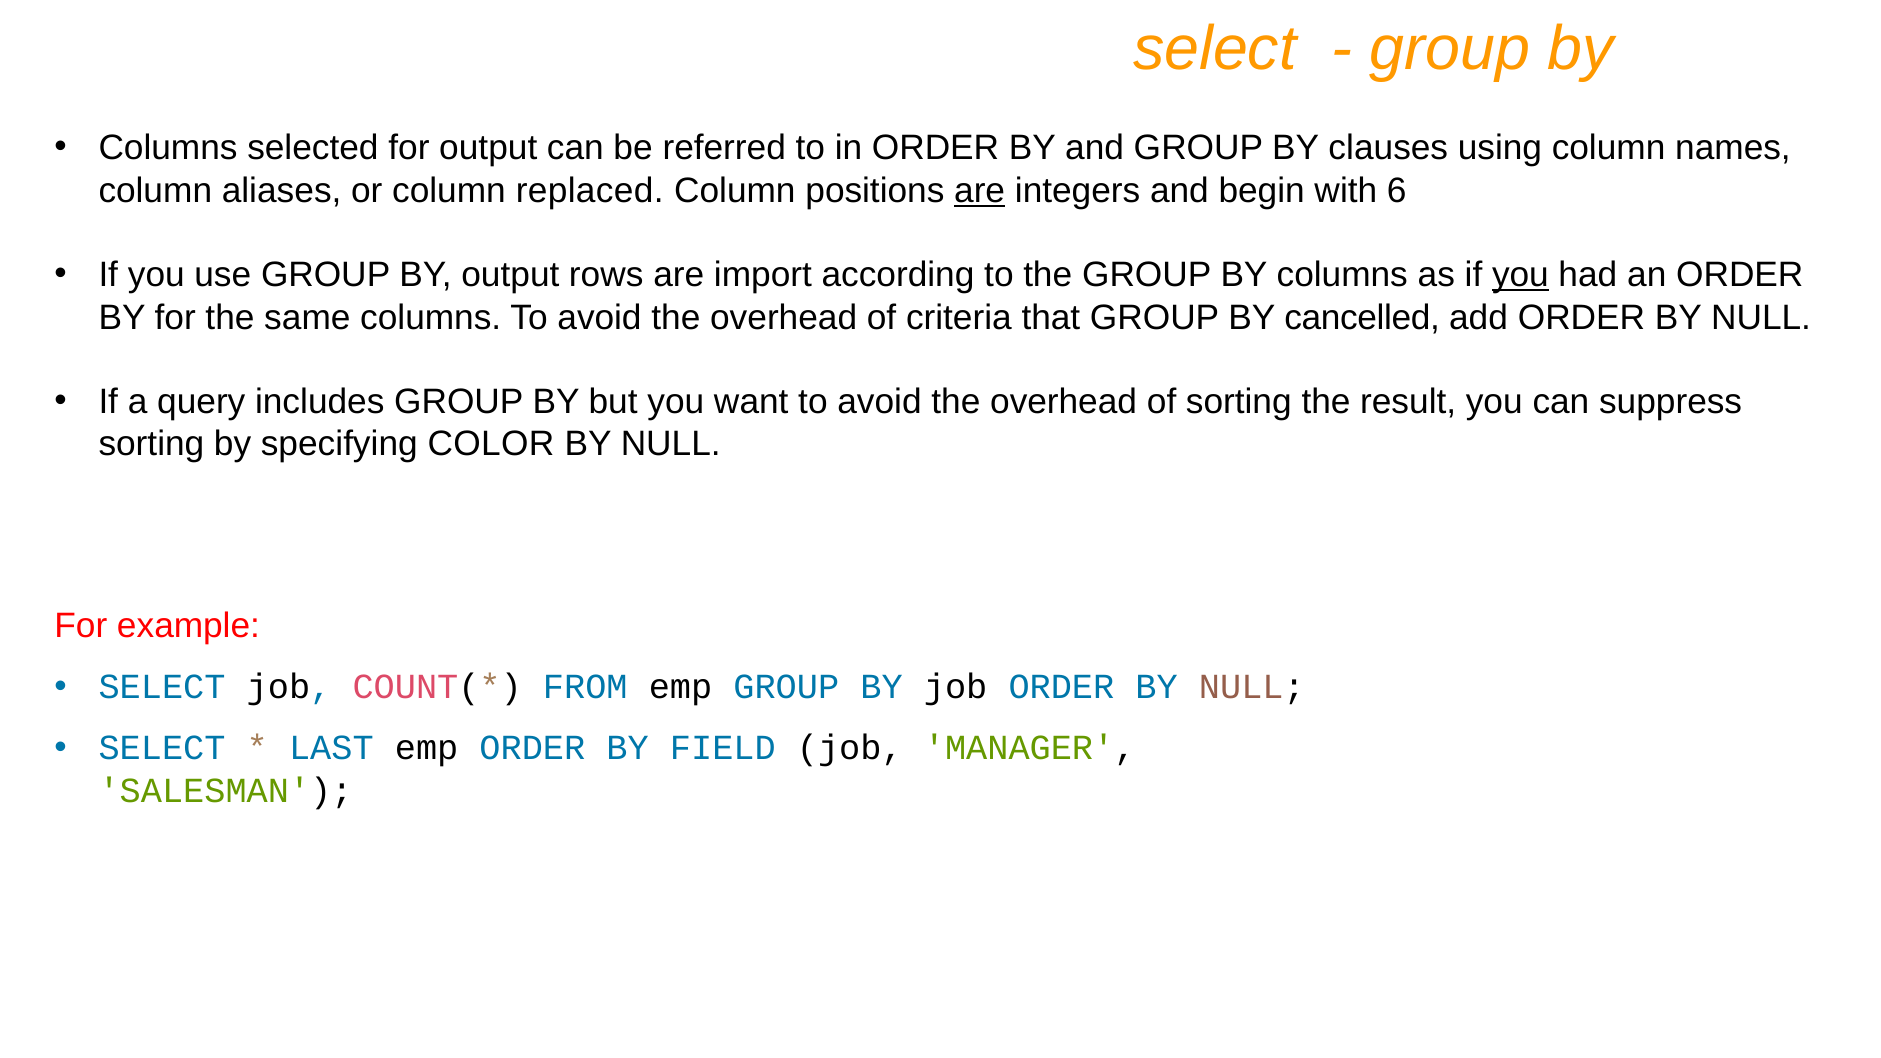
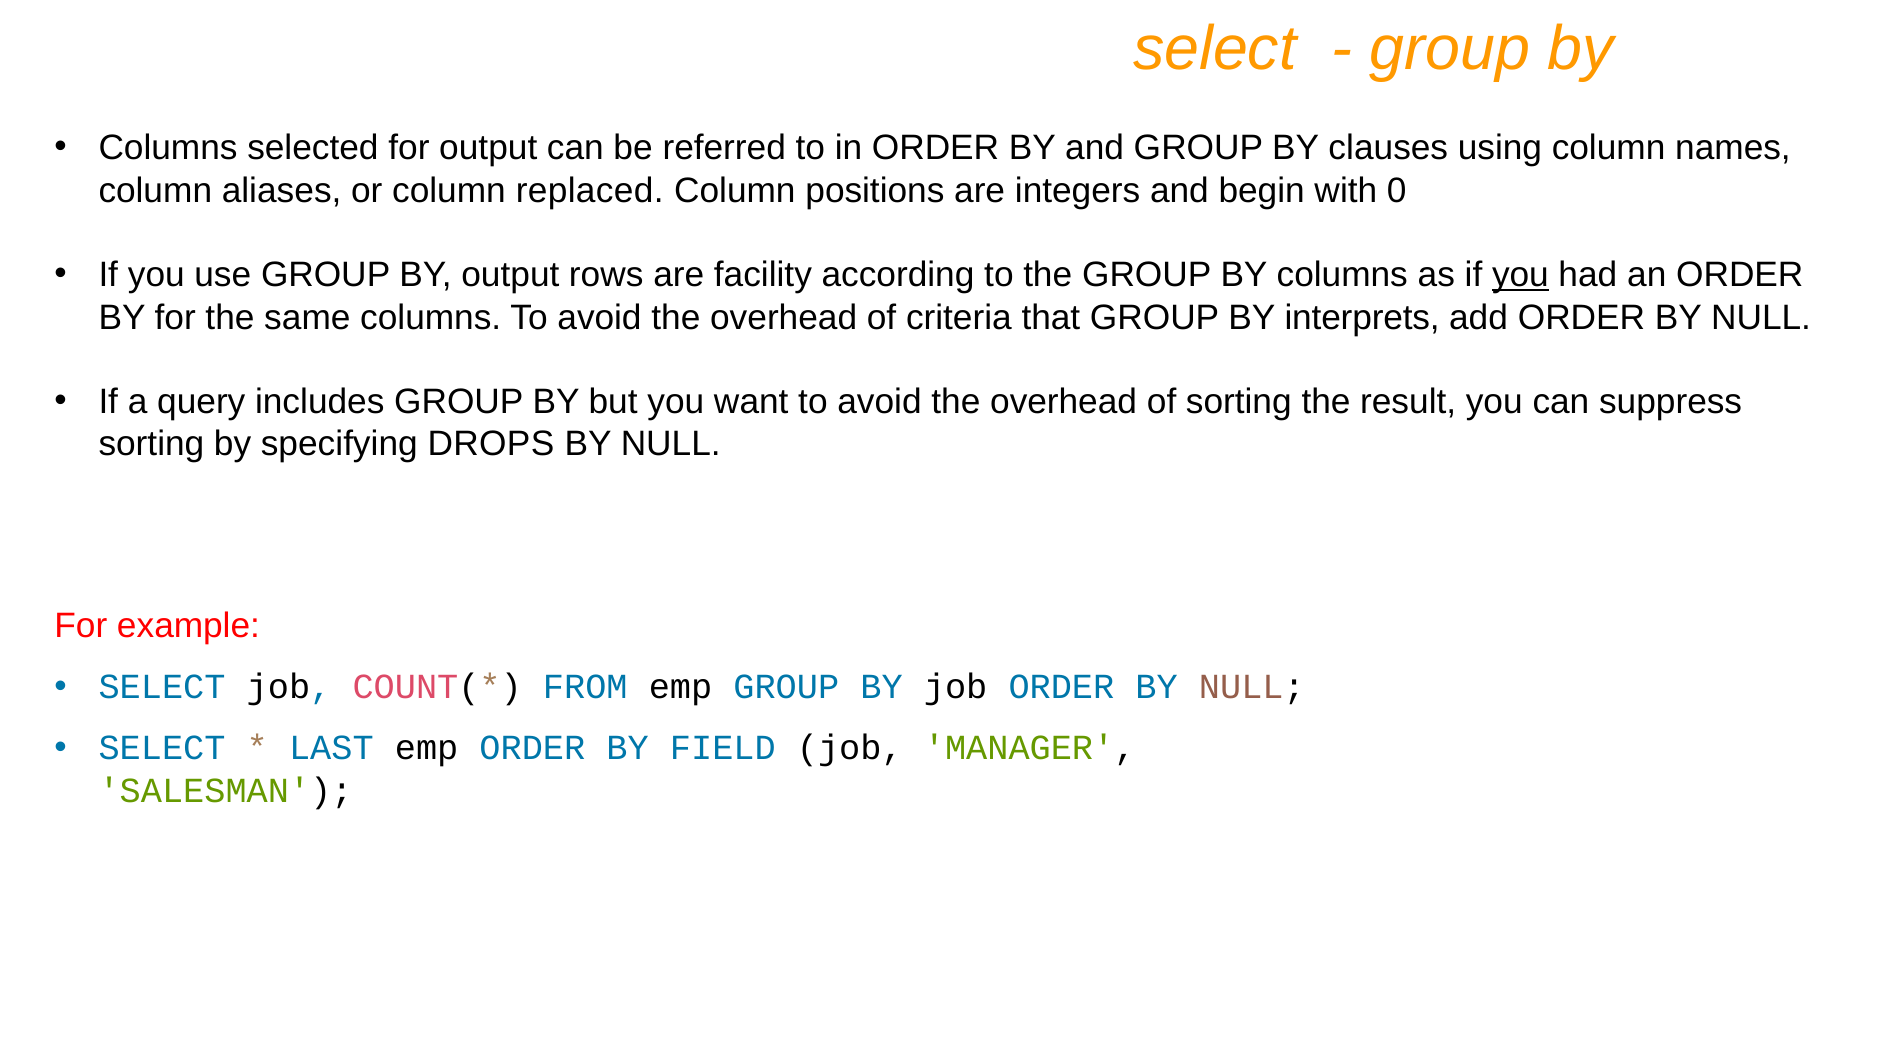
are underline: present -> none (980, 190)
6: 6 -> 0 (1397, 190)
import: import -> facility (763, 275)
cancelled: cancelled -> interprets (1362, 317)
COLOR: COLOR -> DROPS (491, 444)
